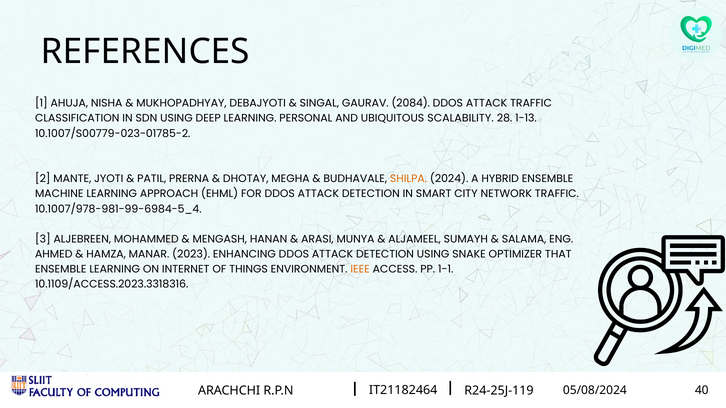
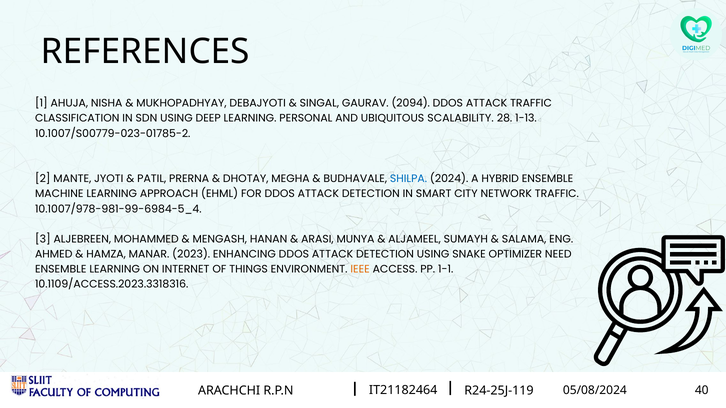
2084: 2084 -> 2094 (411, 103)
SHILPA colour: orange -> blue (408, 179)
THAT: THAT -> NEED (558, 254)
